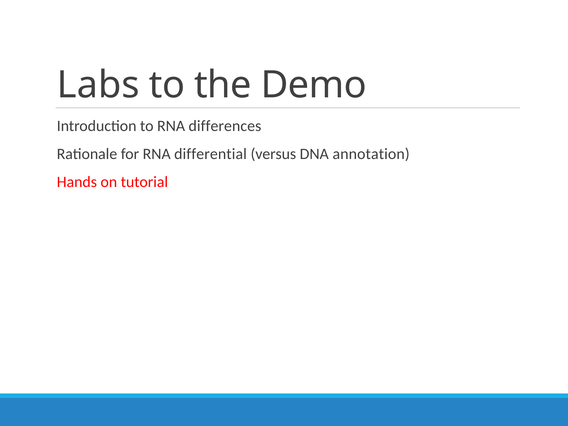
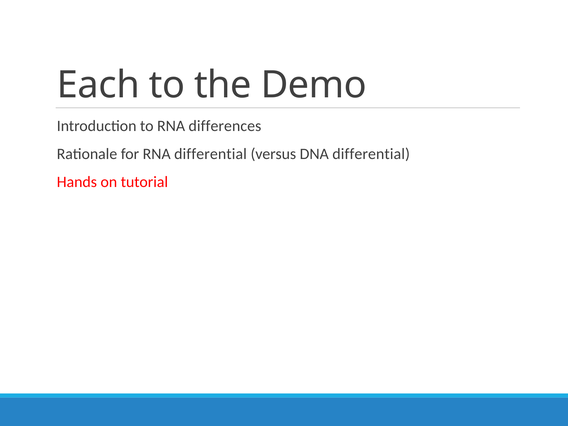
Labs: Labs -> Each (98, 85)
DNA annotation: annotation -> differential (371, 154)
